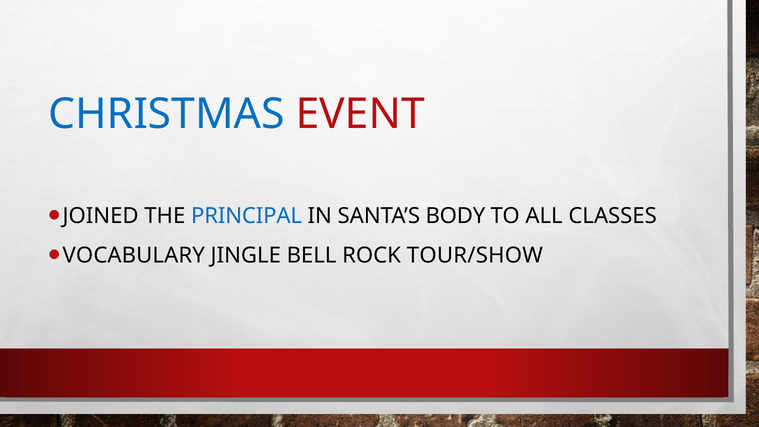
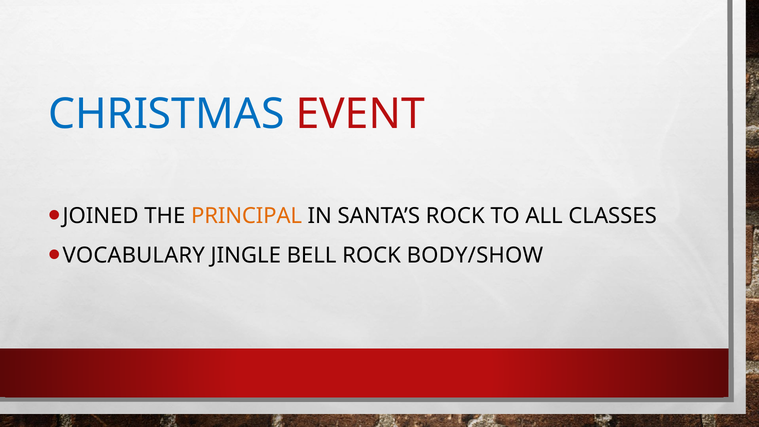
PRINCIPAL colour: blue -> orange (247, 216)
SANTA’S BODY: BODY -> ROCK (455, 216)
TOUR/SHOW: TOUR/SHOW -> BODY/SHOW (475, 256)
